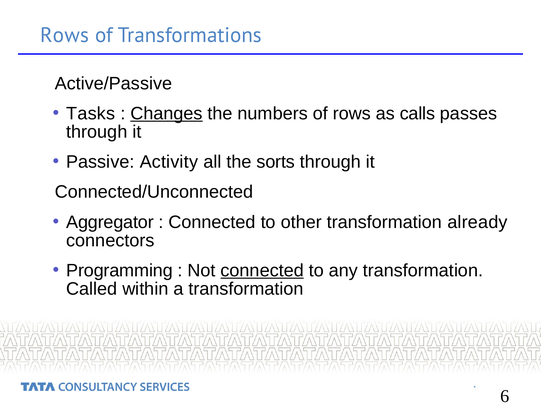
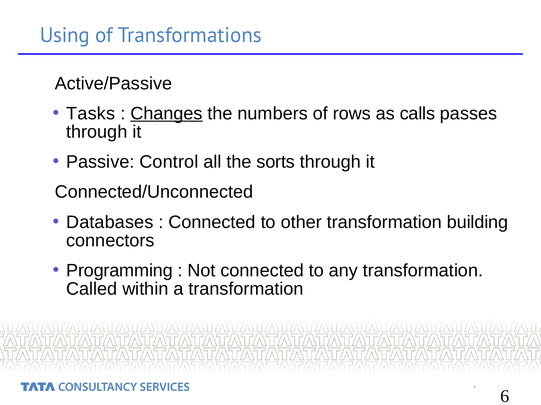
Rows: Rows -> Using (65, 35)
Activity: Activity -> Control (169, 162)
Aggregator: Aggregator -> Databases (110, 222)
already: already -> building (478, 222)
connected underline: present -> none (262, 271)
